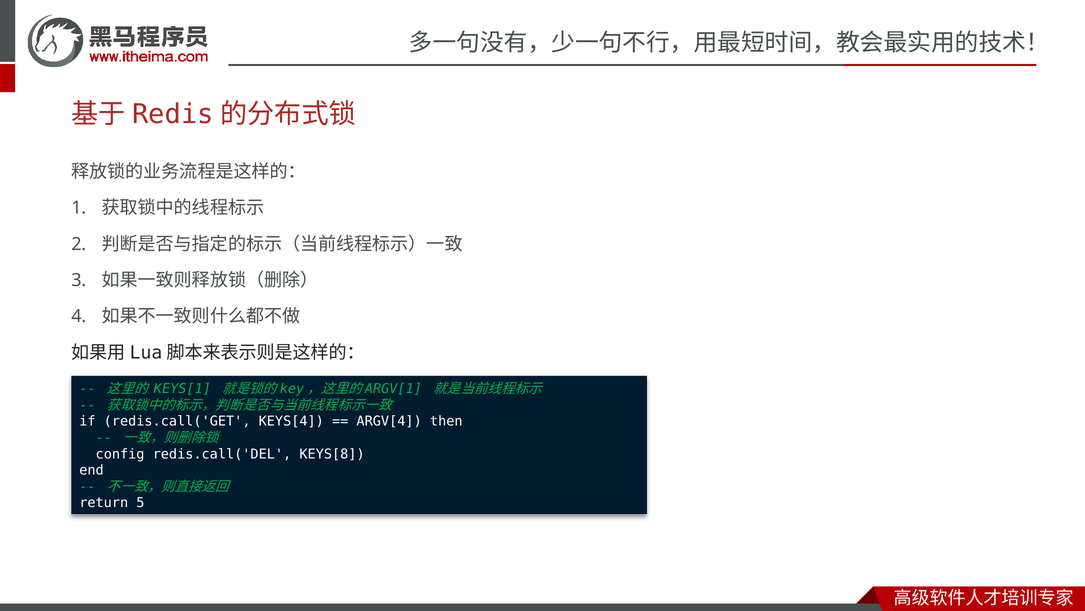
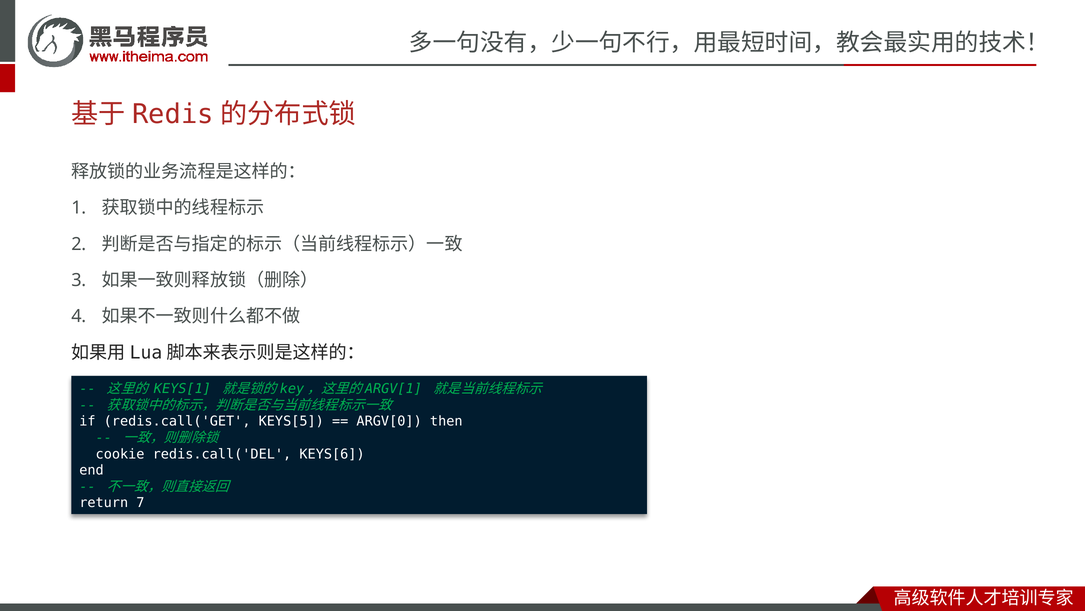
KEYS[4: KEYS[4 -> KEYS[5 (291, 421)
ARGV[4: ARGV[4 -> ARGV[0 (389, 421)
config: config -> cookie (120, 454)
KEYS[8: KEYS[8 -> KEYS[6 (332, 454)
5: 5 -> 7 (140, 502)
